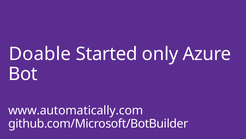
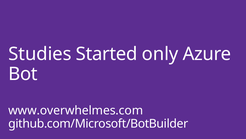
Doable: Doable -> Studies (40, 54)
www.automatically.com: www.automatically.com -> www.overwhelmes.com (76, 110)
